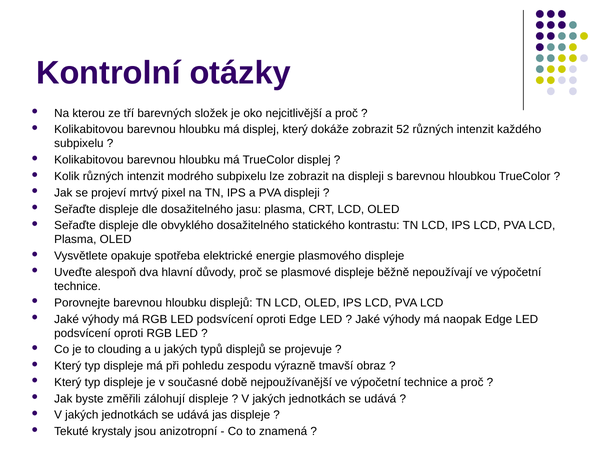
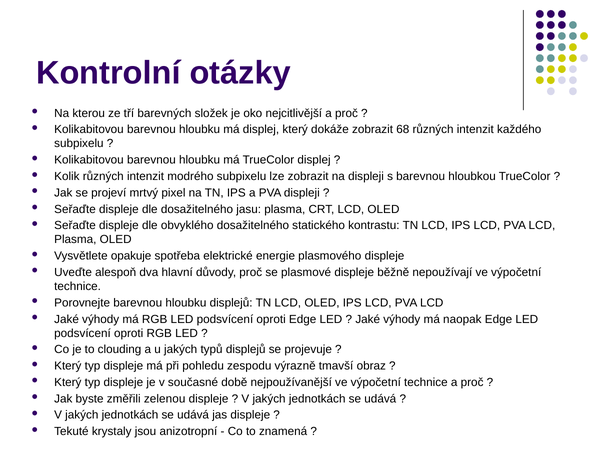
52: 52 -> 68 (403, 130)
zálohují: zálohují -> zelenou (165, 399)
